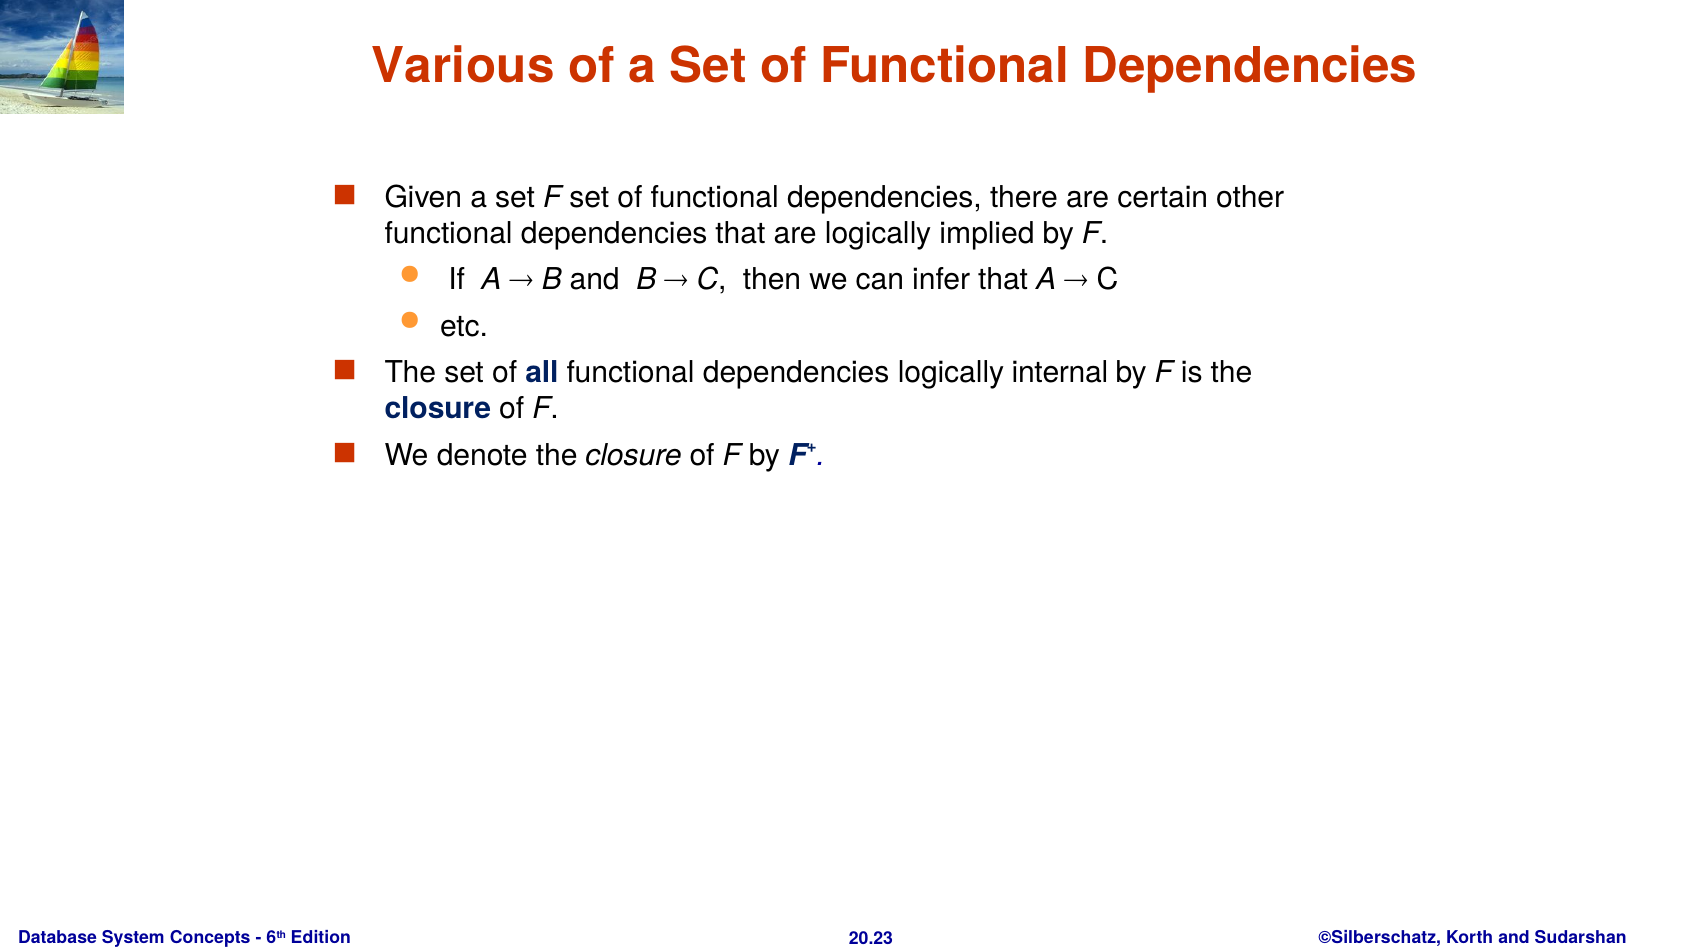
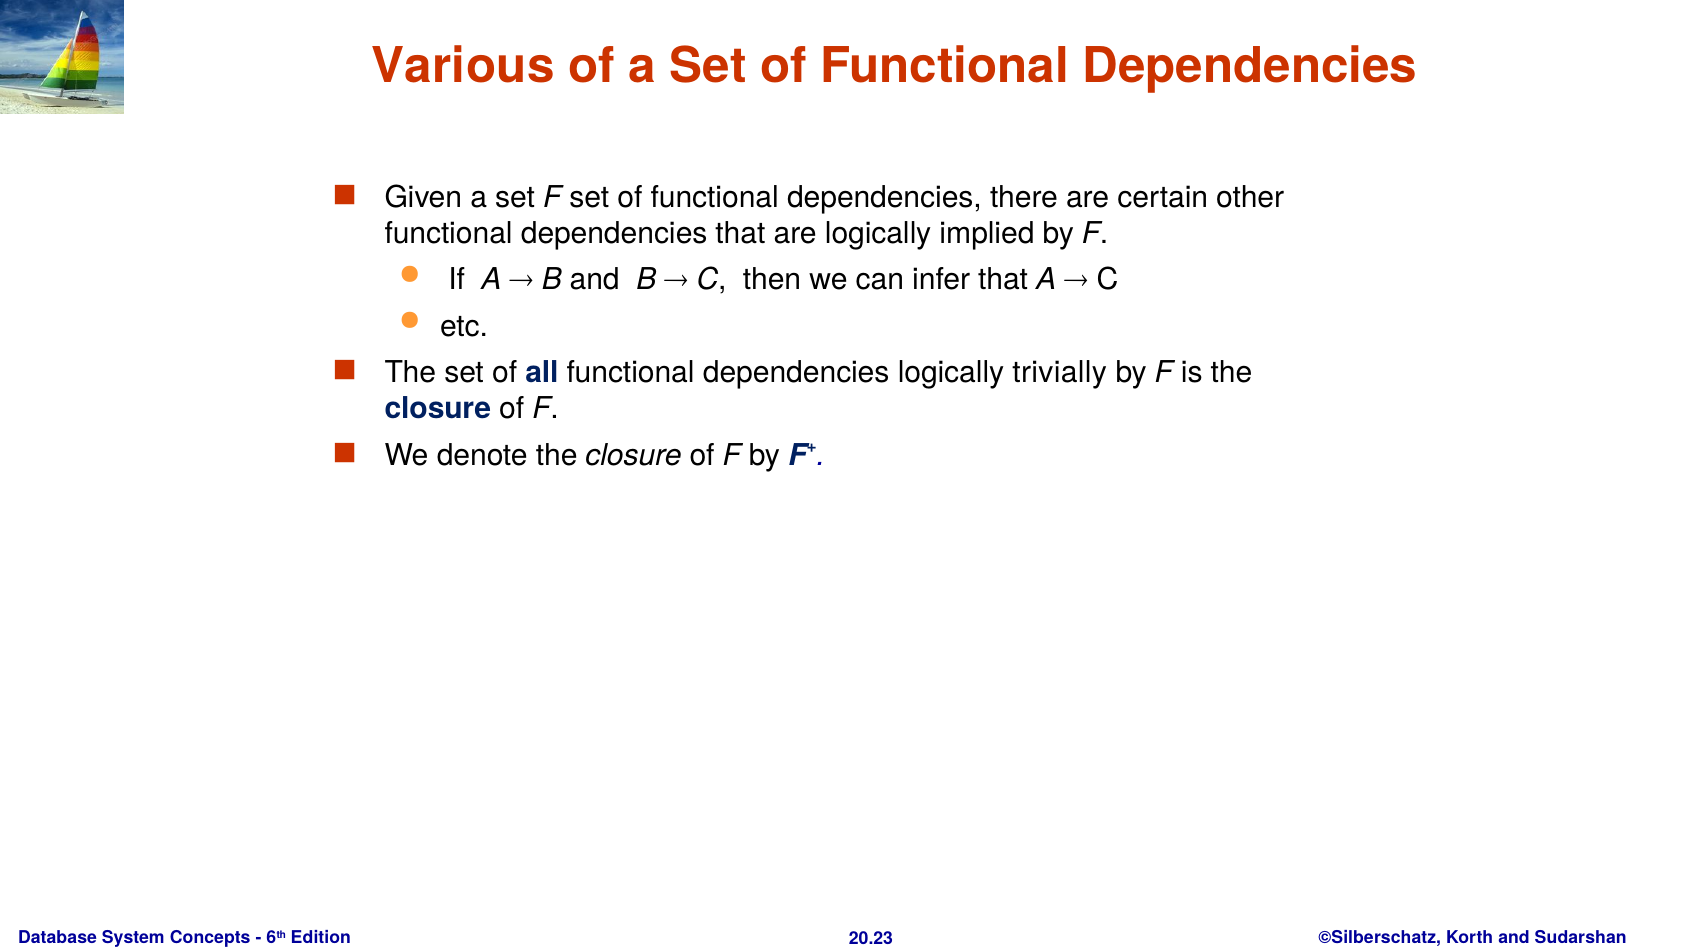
internal: internal -> trivially (1060, 373)
